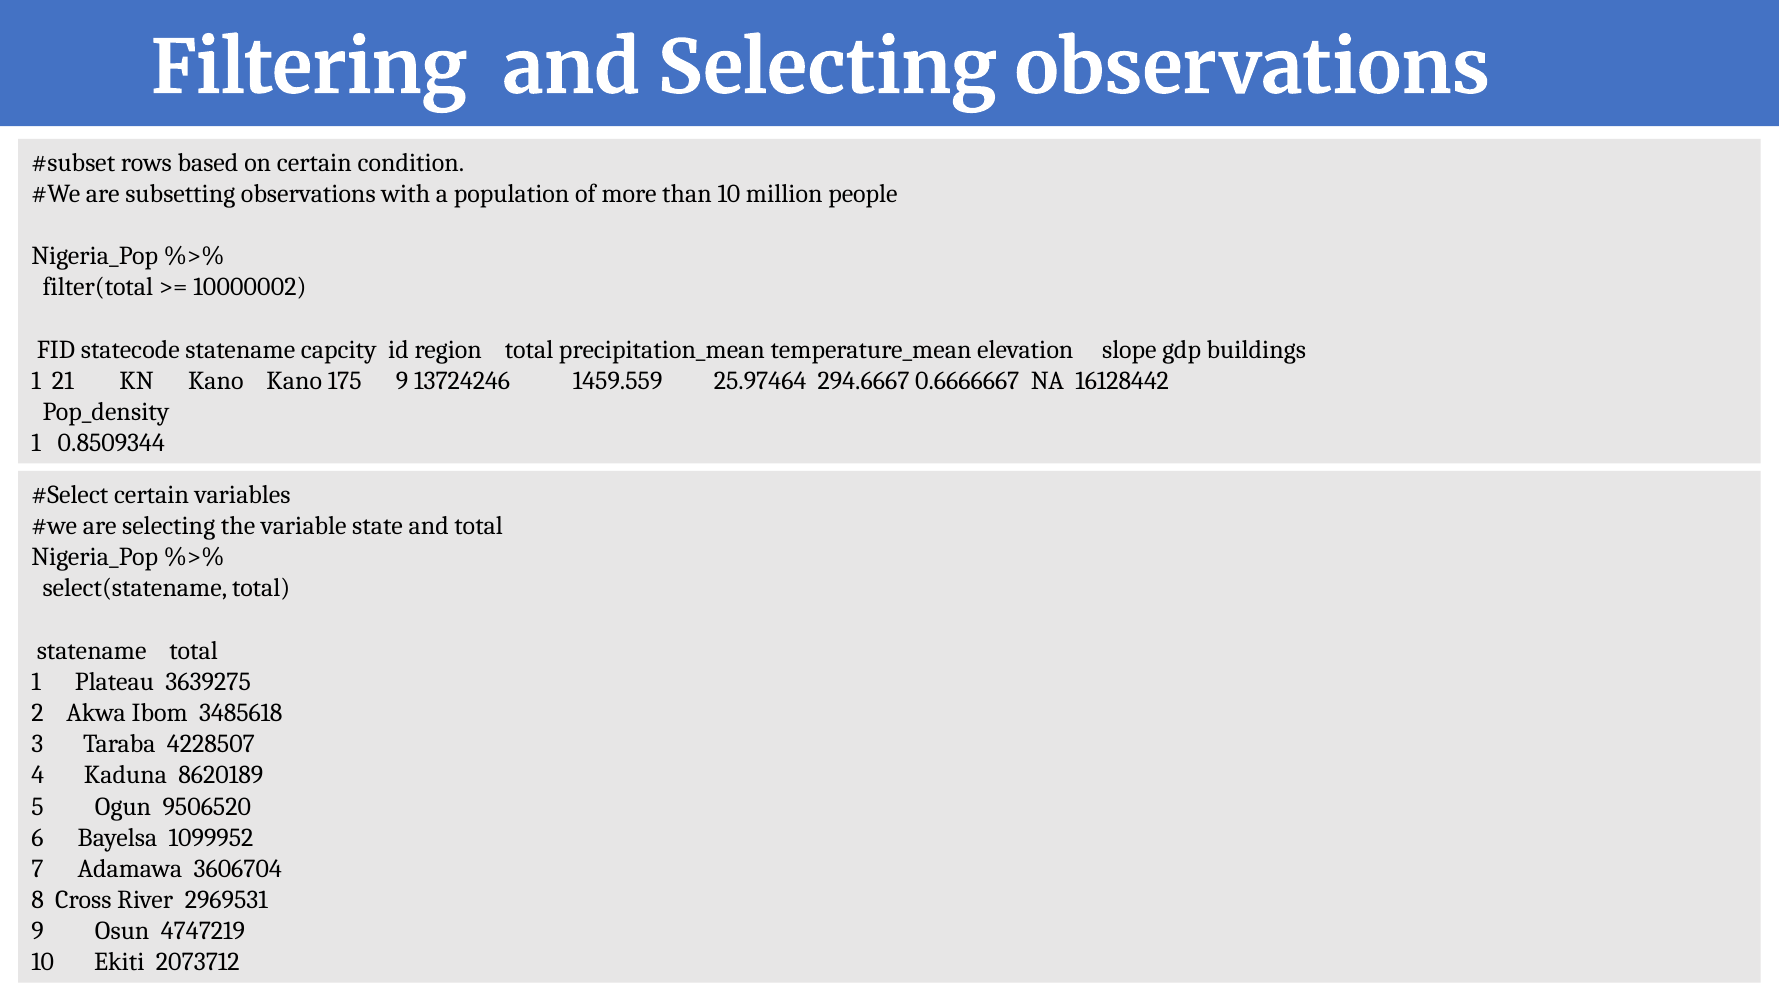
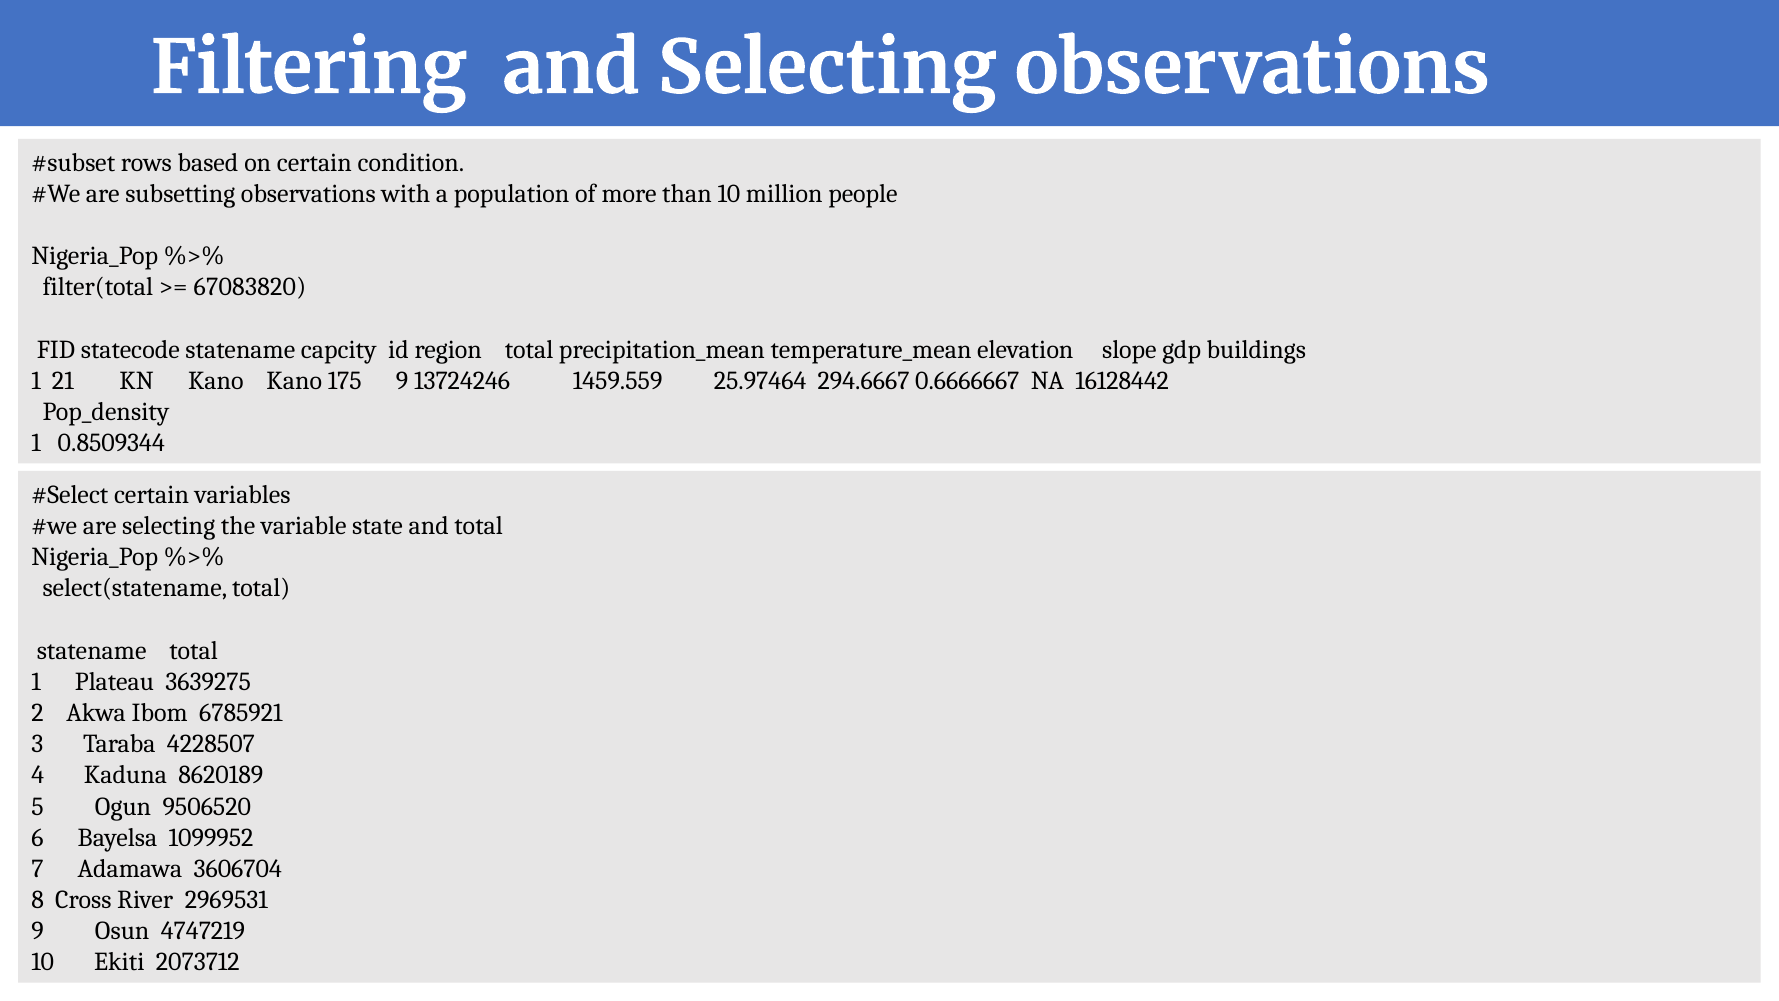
10000002: 10000002 -> 67083820 (250, 287)
3485618: 3485618 -> 6785921 (241, 713)
